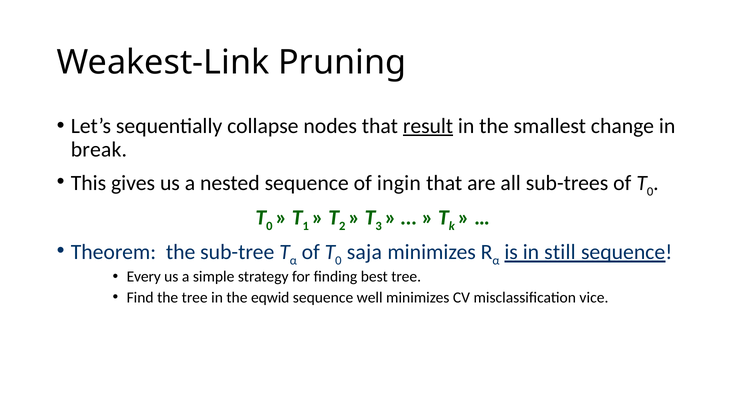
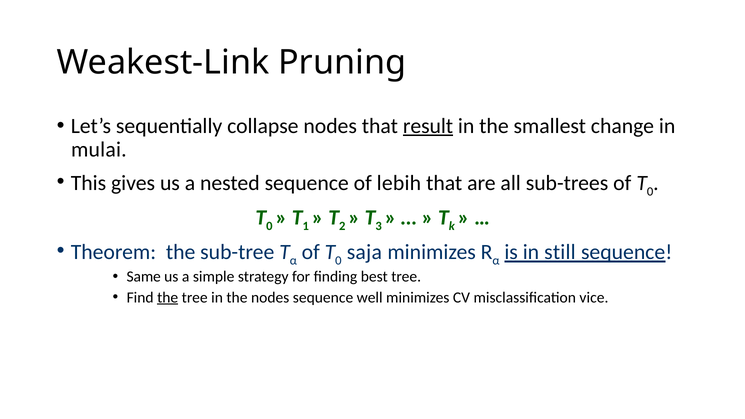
break: break -> mulai (99, 149)
ingin: ingin -> lebih (399, 183)
Every: Every -> Same (144, 277)
the underline: none -> present (168, 297)
the eqwid: eqwid -> nodes (270, 297)
